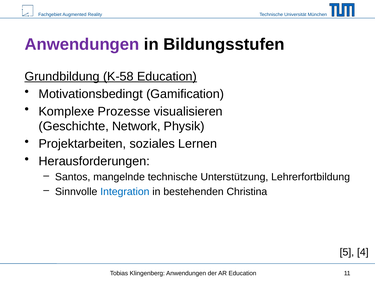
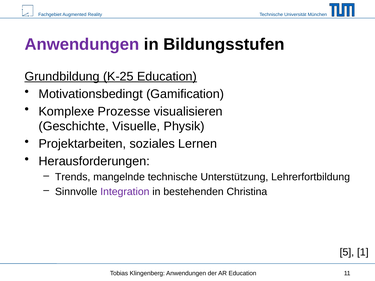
K-58: K-58 -> K-25 (118, 76)
Network: Network -> Visuelle (136, 126)
Santos: Santos -> Trends (73, 177)
Integration colour: blue -> purple (125, 192)
4: 4 -> 1 (363, 252)
